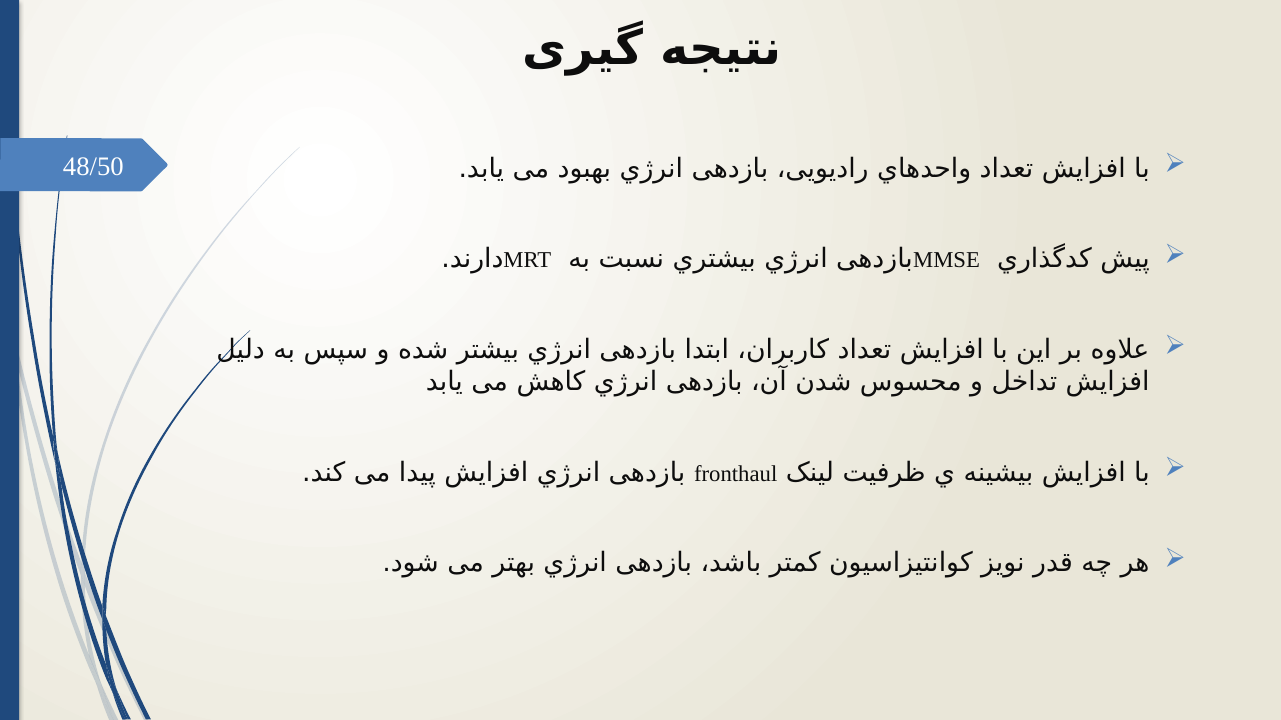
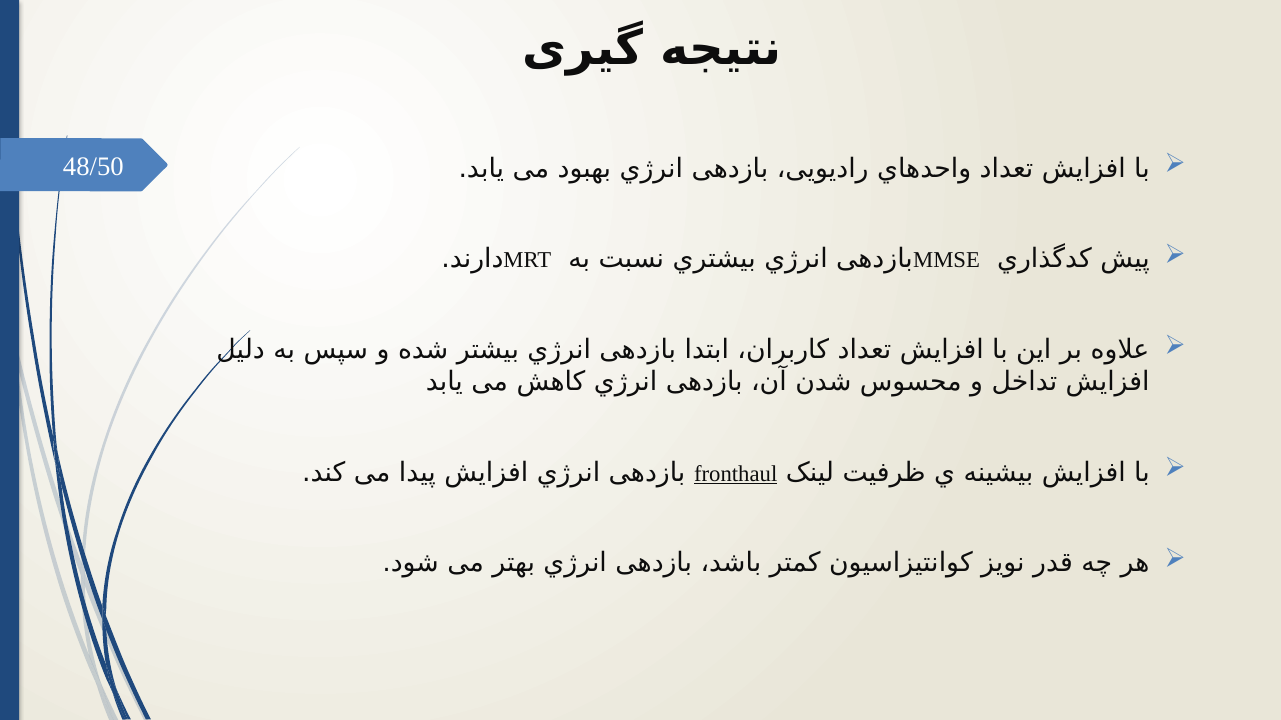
fronthaul underline: none -> present (736, 474)
